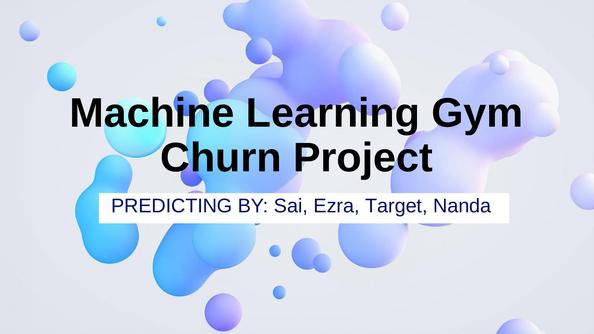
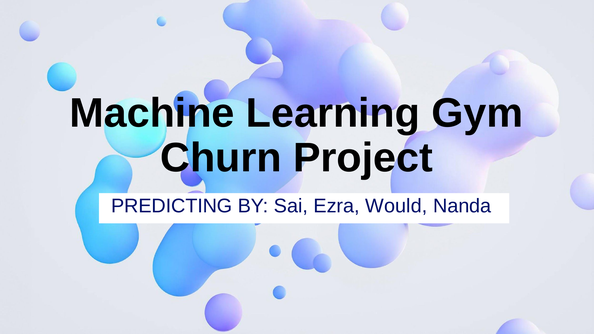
Target: Target -> Would (396, 206)
